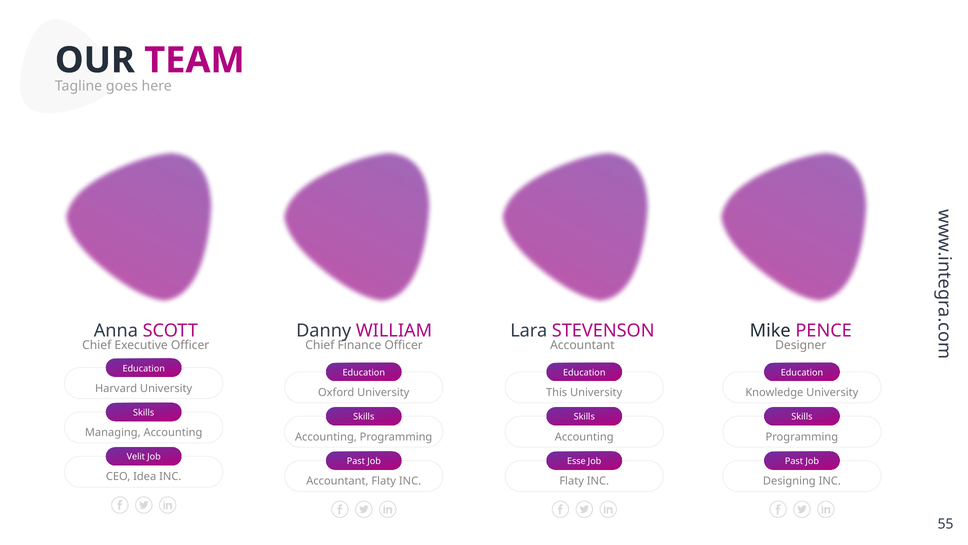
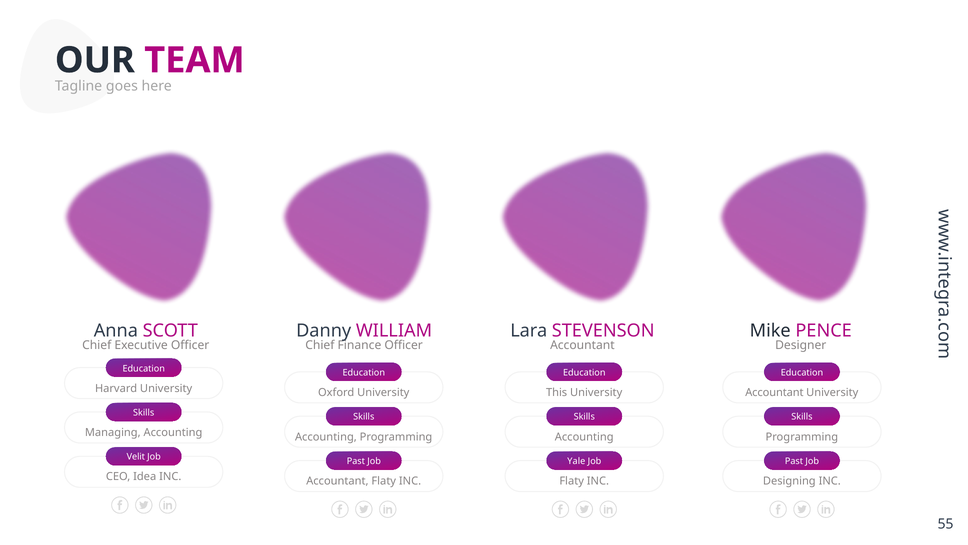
Knowledge: Knowledge -> Accountant (774, 392)
Esse: Esse -> Yale (576, 461)
